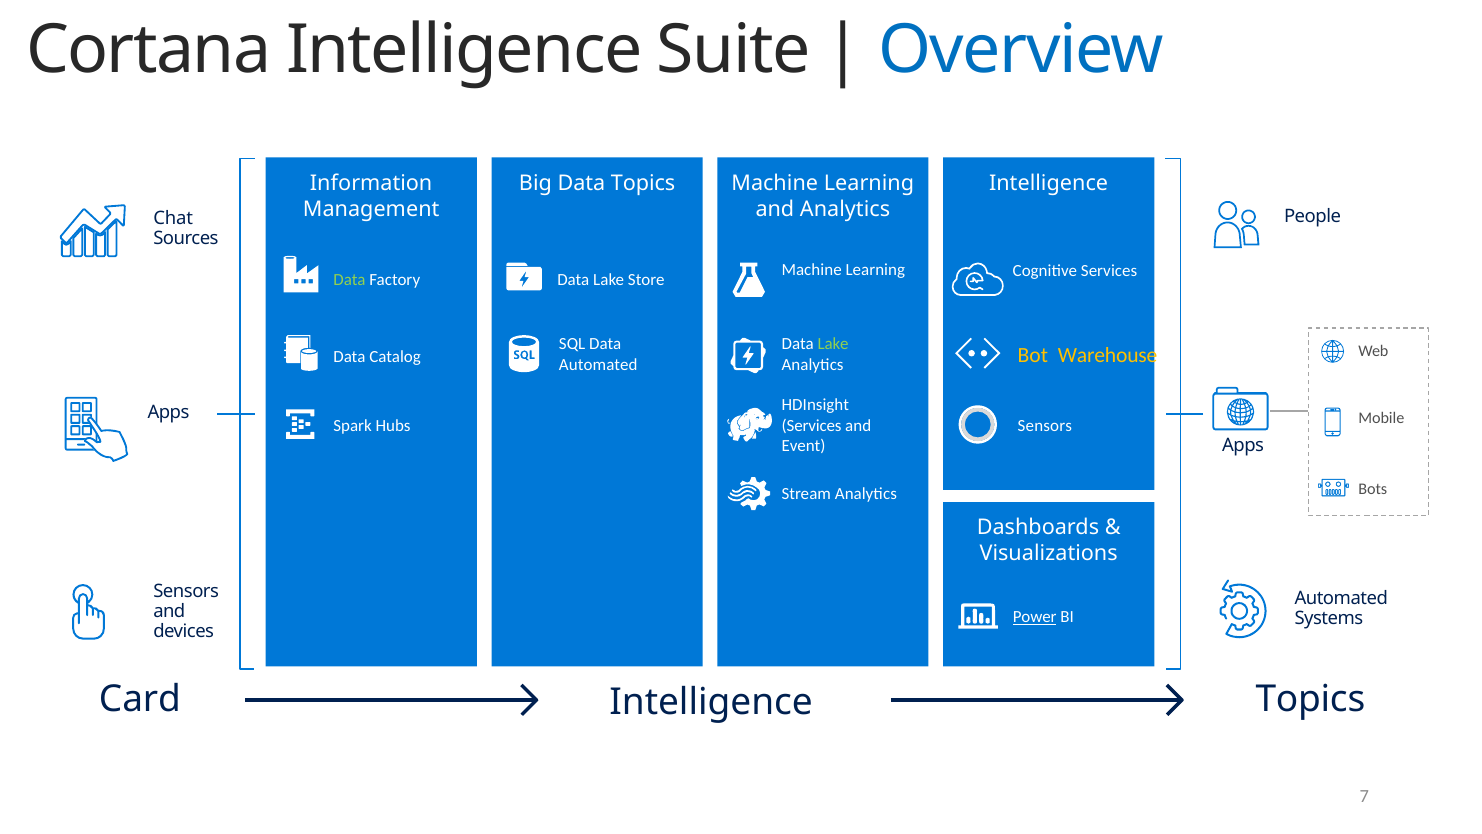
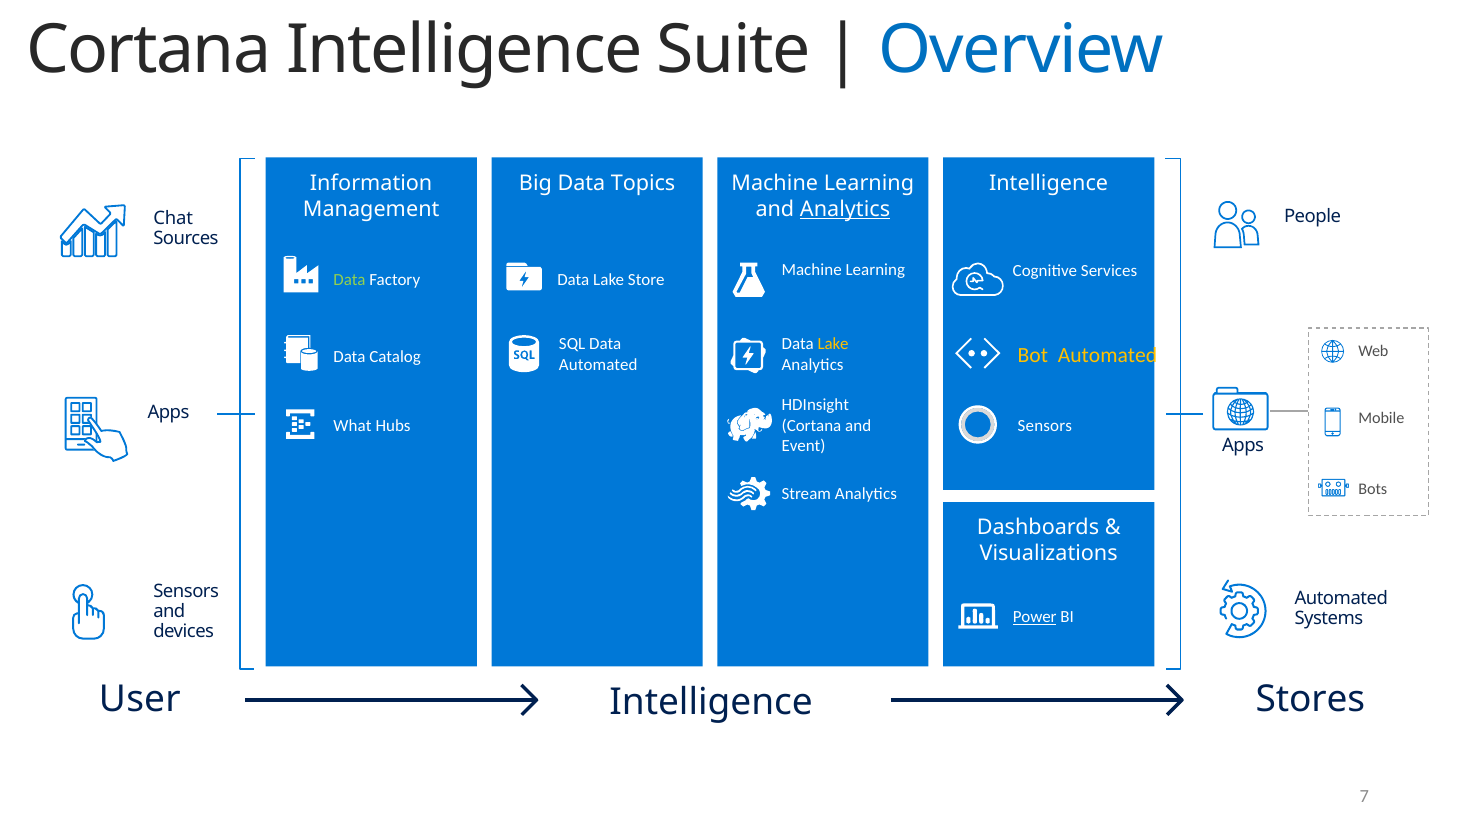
Analytics underline: none -> present (845, 209)
Lake colour: light green -> yellow (833, 344)
Bot Warehouse: Warehouse -> Automated (1108, 355)
Services: Services -> Cortana (812, 425)
Spark: Spark -> What (352, 425)
Card: Card -> User (140, 699)
Topics: Topics -> Stores (1310, 699)
